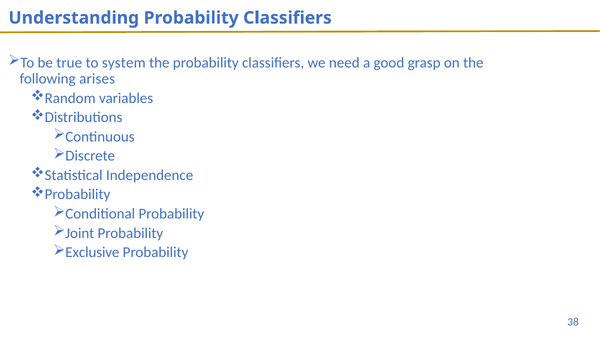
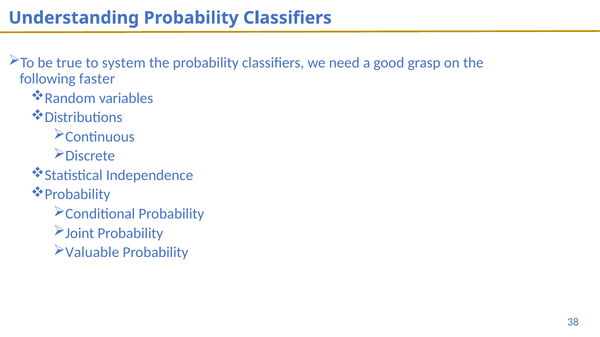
arises: arises -> faster (97, 79)
Exclusive: Exclusive -> Valuable (92, 253)
